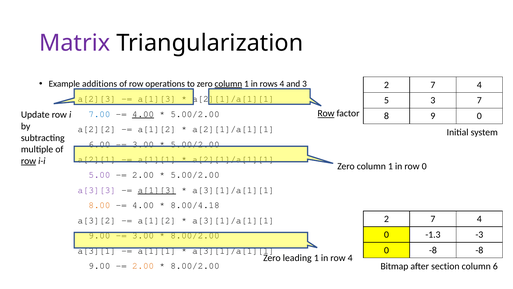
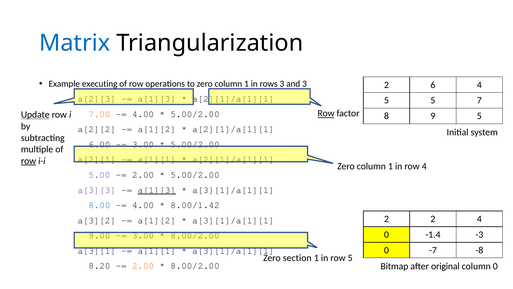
Matrix colour: purple -> blue (75, 43)
additions: additions -> executing (100, 84)
column underline: present -> none (228, 84)
rows 4: 4 -> 3 (282, 84)
7: 7 -> 6 (433, 85)
5 3: 3 -> 5 (433, 100)
7.00 colour: blue -> orange (99, 114)
4.00 underline: present -> none (143, 114)
Update underline: none -> present (35, 115)
9 0: 0 -> 5 (479, 116)
row 0: 0 -> 4 (424, 166)
8.00 colour: orange -> blue (99, 205)
8.00/4.18: 8.00/4.18 -> 8.00/1.42 (195, 205)
7: 7 -> 2 (433, 219)
-1.3: -1.3 -> -1.4 (433, 234)
0 -8: -8 -> -7 (433, 250)
leading: leading -> section (297, 258)
row 4: 4 -> 5 (350, 258)
9.00: 9.00 -> 8.20 (99, 266)
section: section -> original (445, 266)
column 6: 6 -> 0 (495, 266)
